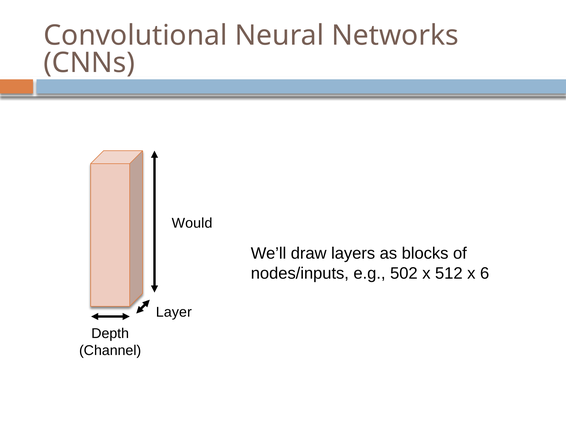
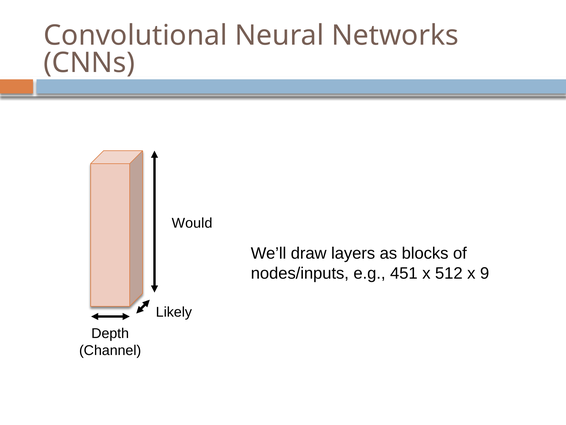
502: 502 -> 451 (404, 273)
6: 6 -> 9 (485, 273)
Layer: Layer -> Likely (174, 312)
